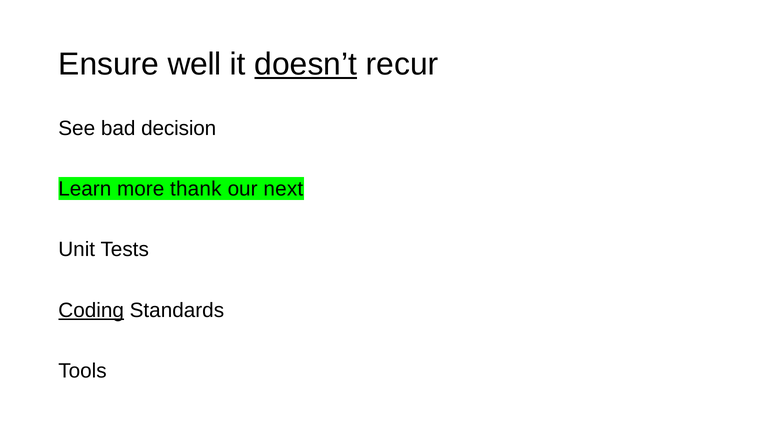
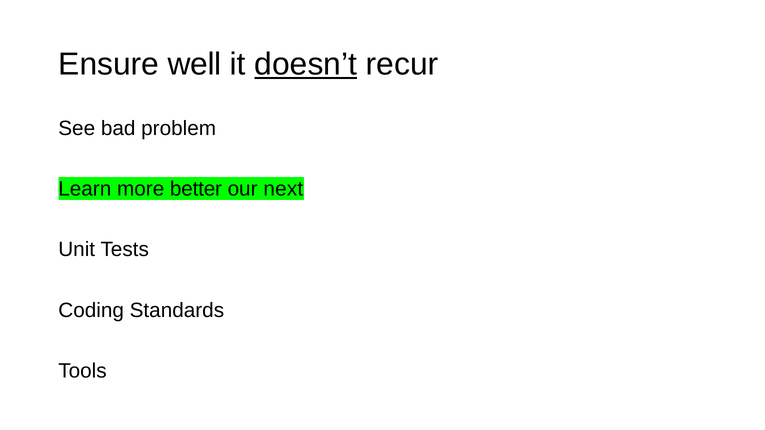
decision: decision -> problem (179, 128)
thank: thank -> better (196, 189)
Coding underline: present -> none (91, 310)
